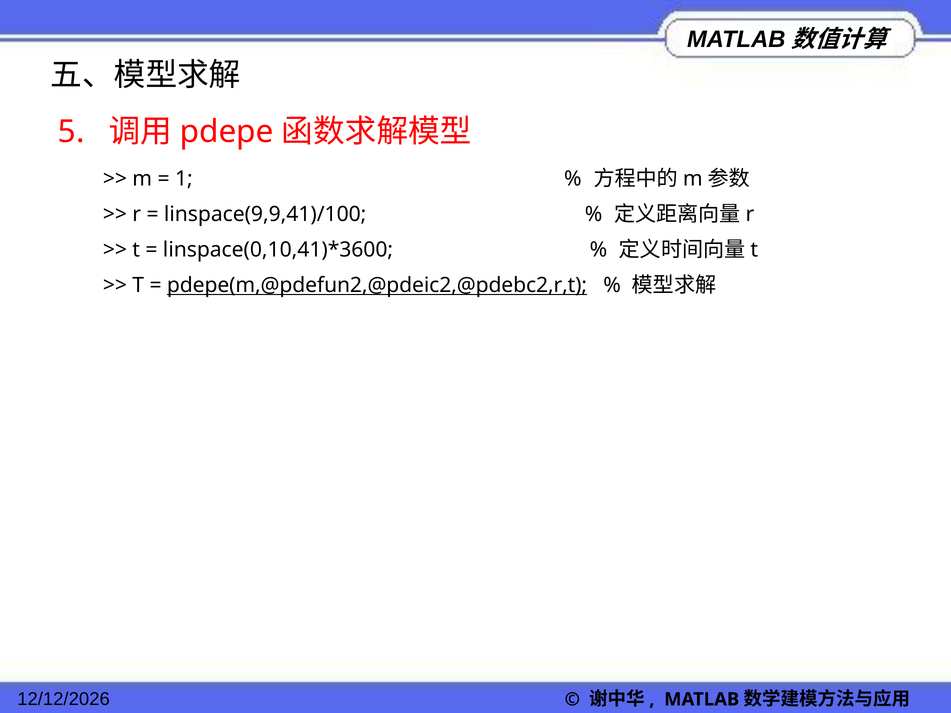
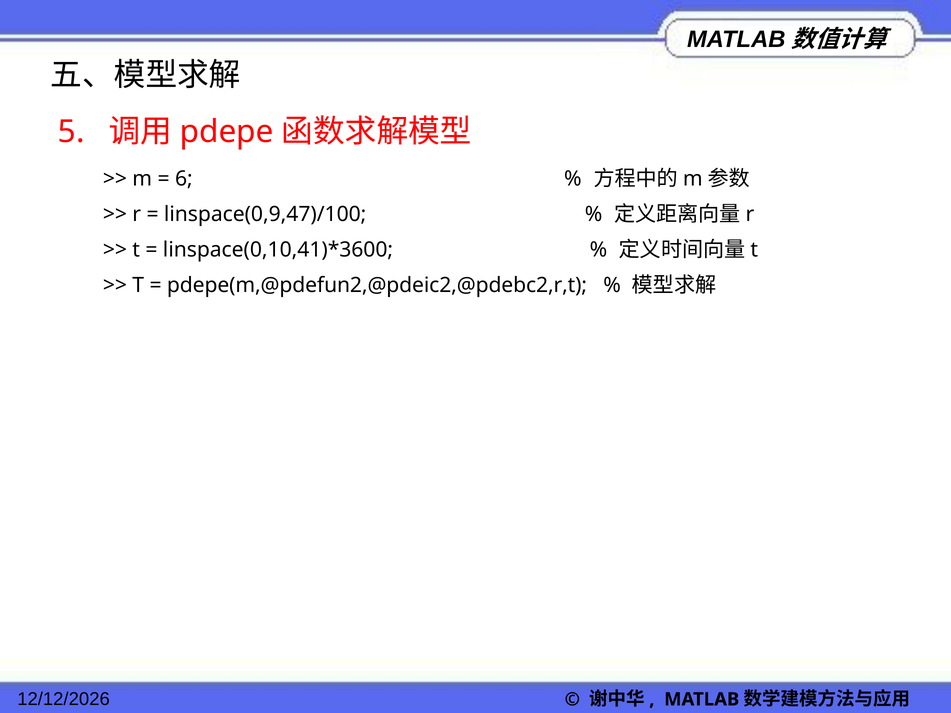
1: 1 -> 6 (184, 179)
linspace(9,9,41)/100: linspace(9,9,41)/100 -> linspace(0,9,47)/100 (265, 214)
pdepe(m,@pdefun2,@pdeic2,@pdebc2,r,t underline: present -> none (377, 285)
